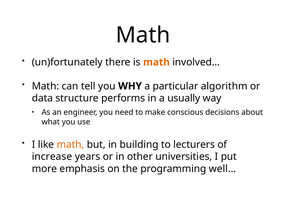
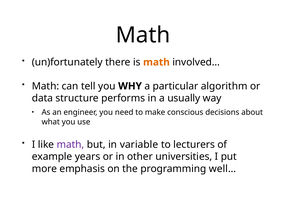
math colour: orange -> purple (70, 144)
building: building -> variable (139, 144)
increase: increase -> example (52, 156)
